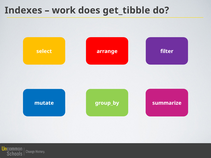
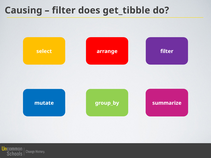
Indexes: Indexes -> Causing (23, 10)
work: work -> filter (64, 10)
